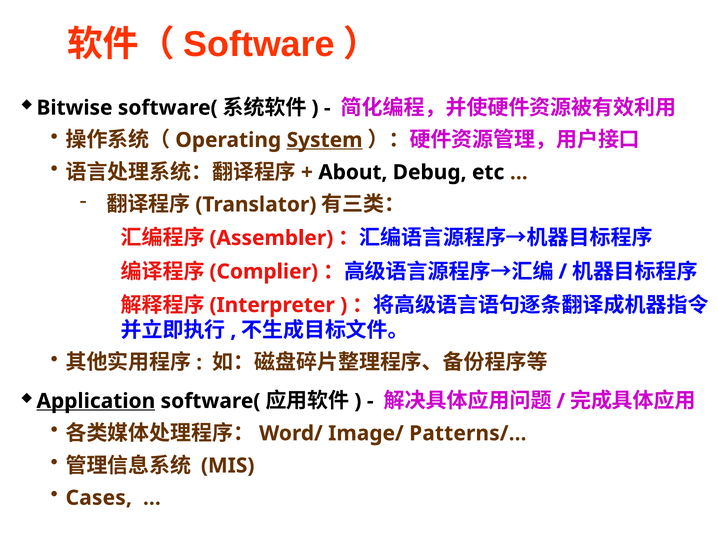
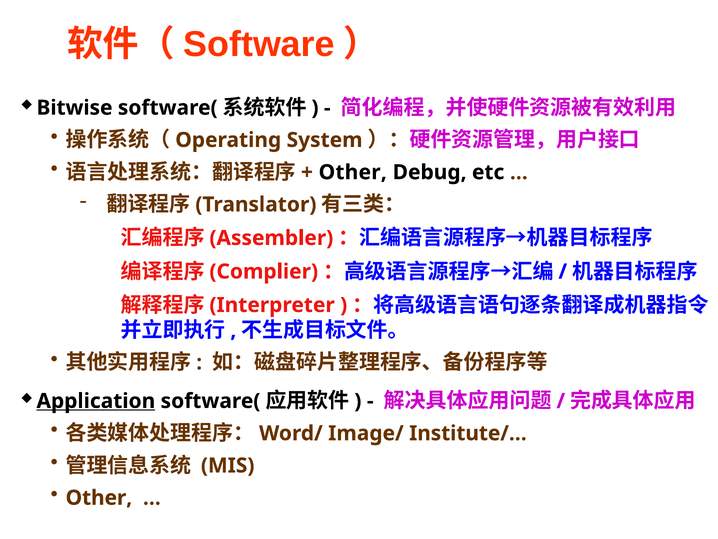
System underline: present -> none (325, 140)
About: About -> Other (353, 172)
Patterns/…: Patterns/… -> Institute/… (468, 433)
Cases: Cases -> Other (99, 497)
